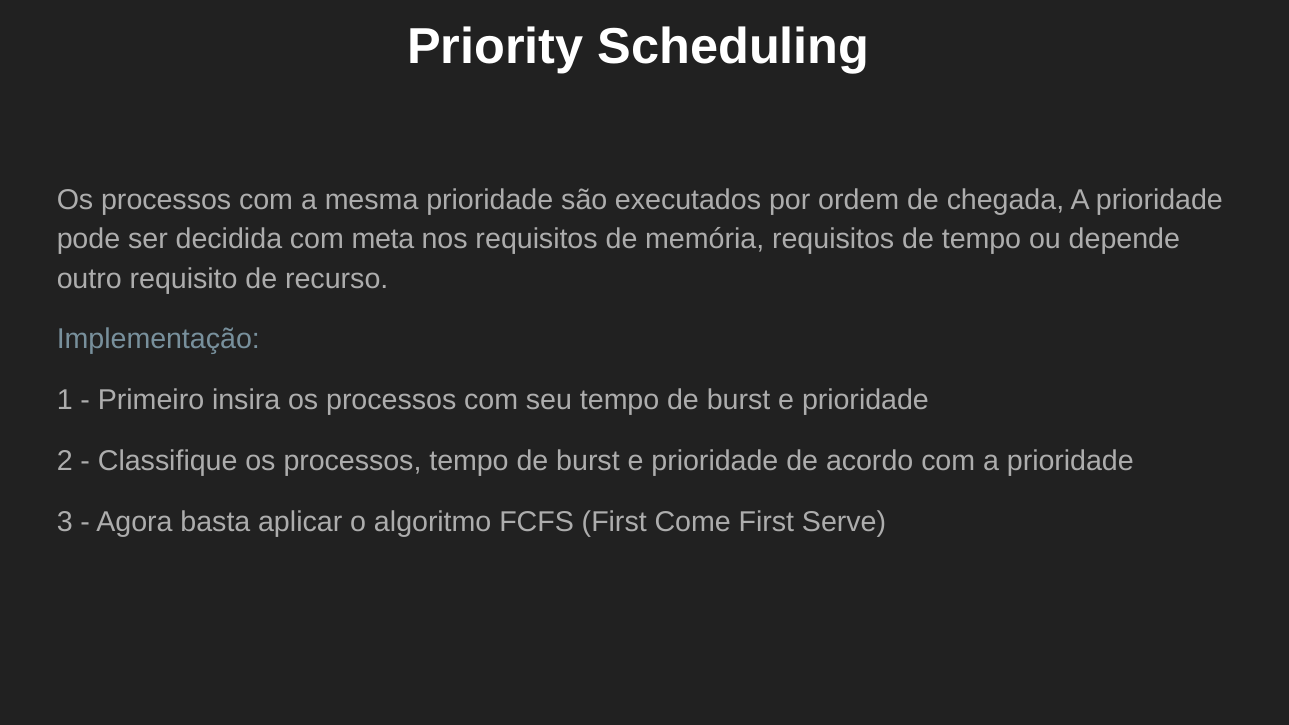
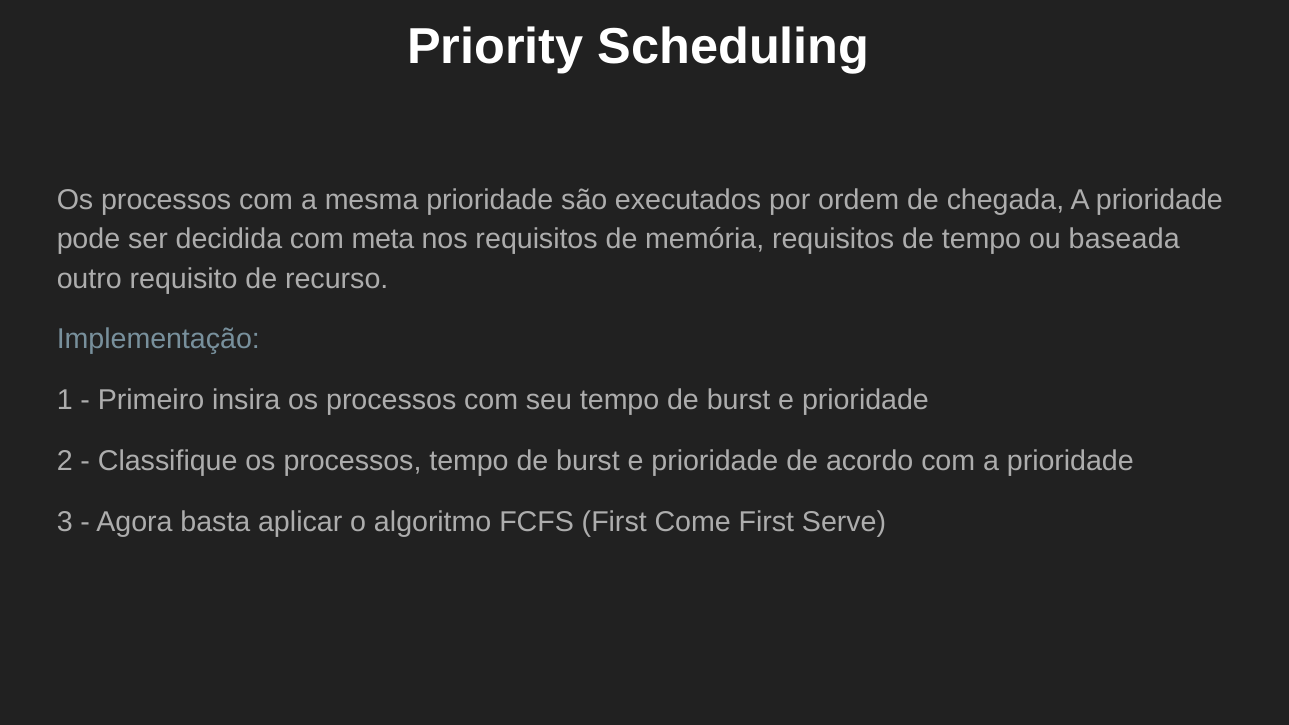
depende: depende -> baseada (1124, 239)
